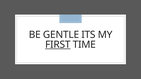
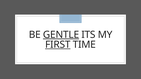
GENTLE underline: none -> present (61, 35)
